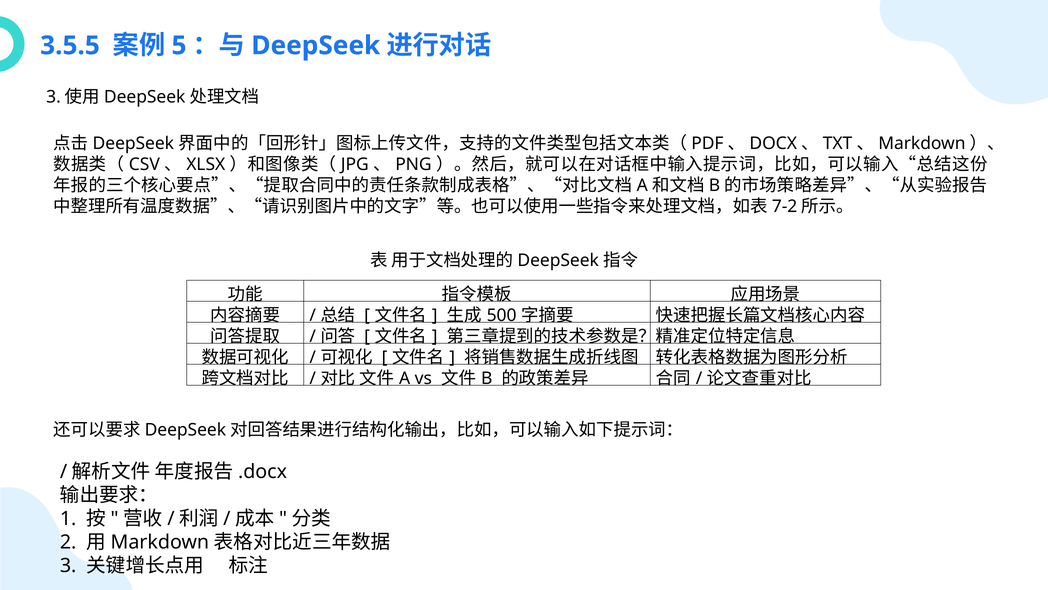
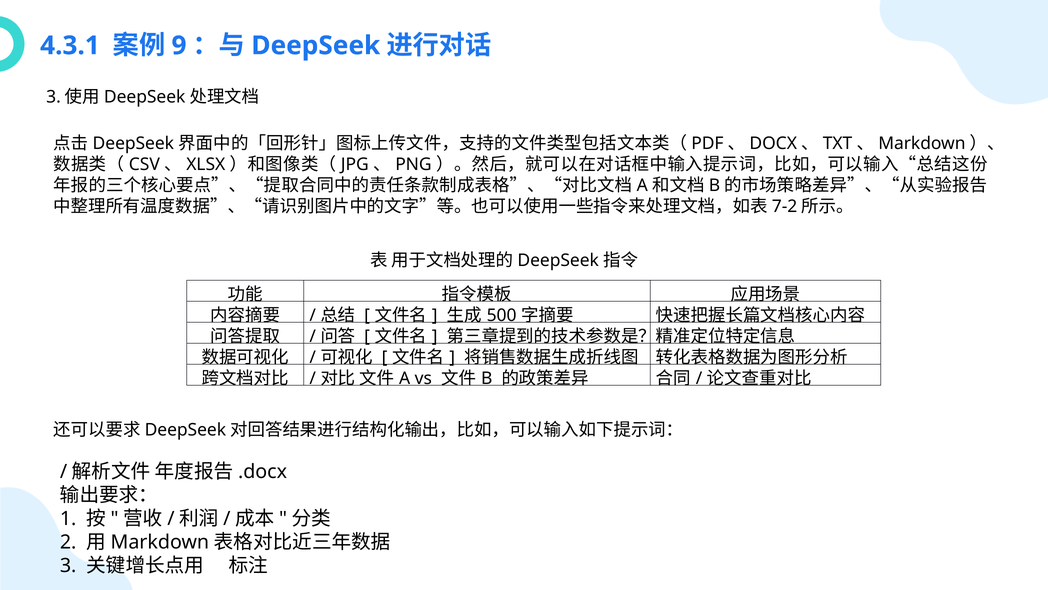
3.5.5: 3.5.5 -> 4.3.1 (70, 46)
5: 5 -> 9 (179, 46)
